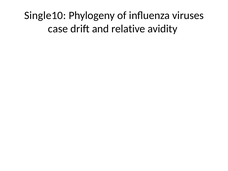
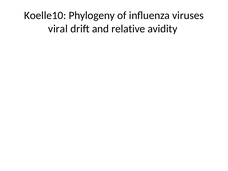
Single10: Single10 -> Koelle10 (45, 15)
case: case -> viral (58, 29)
